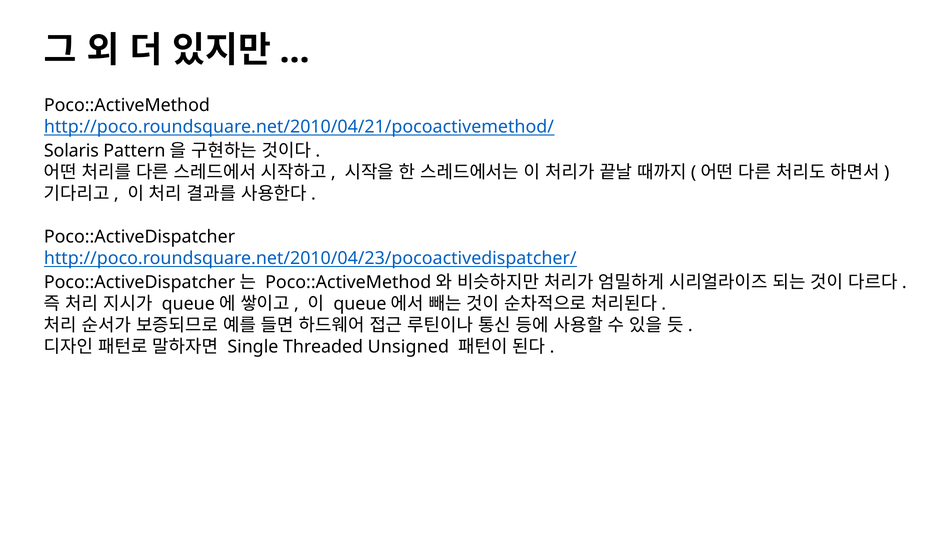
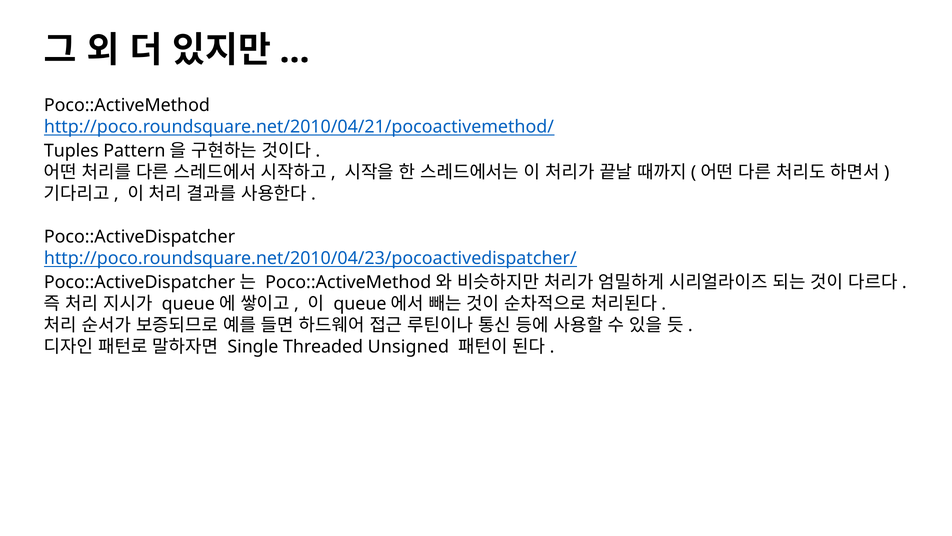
Solaris: Solaris -> Tuples (71, 151)
